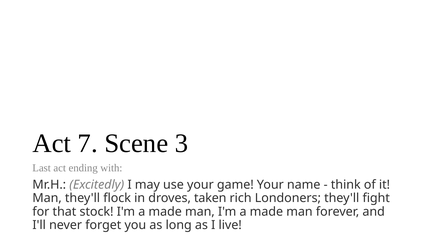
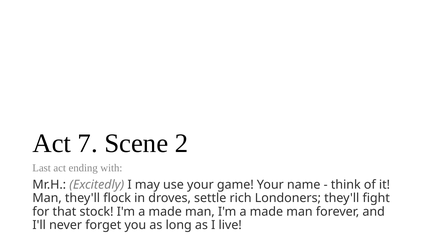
3: 3 -> 2 (182, 144)
taken: taken -> settle (210, 199)
